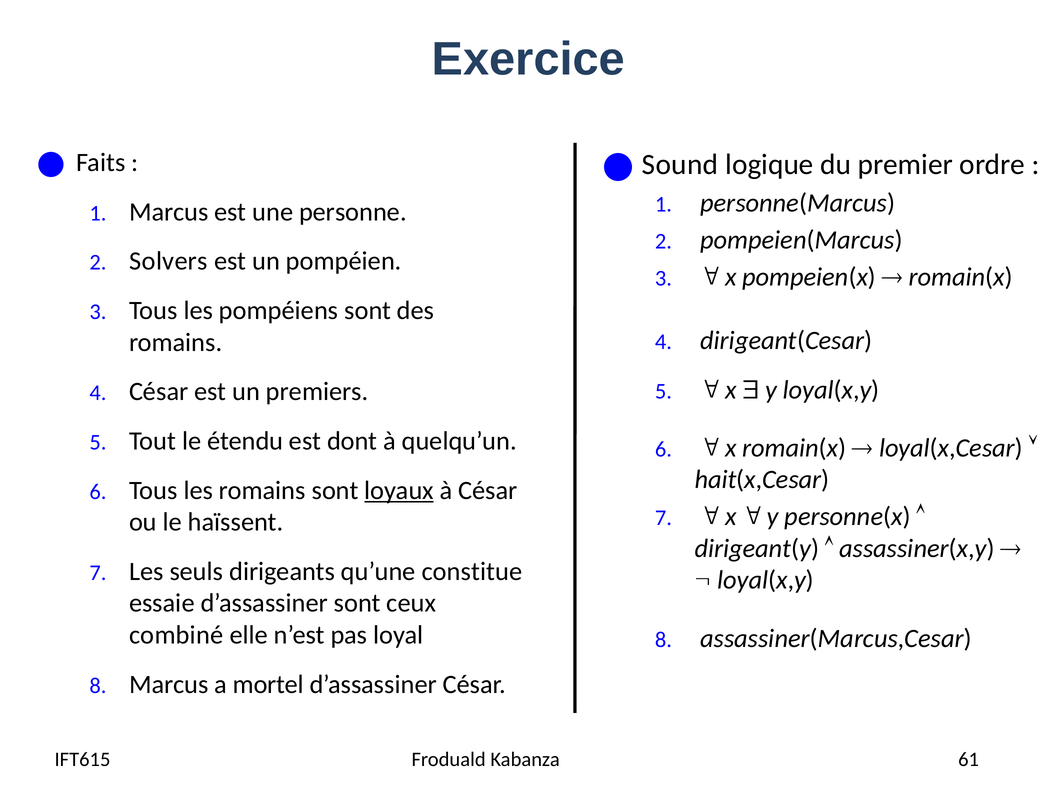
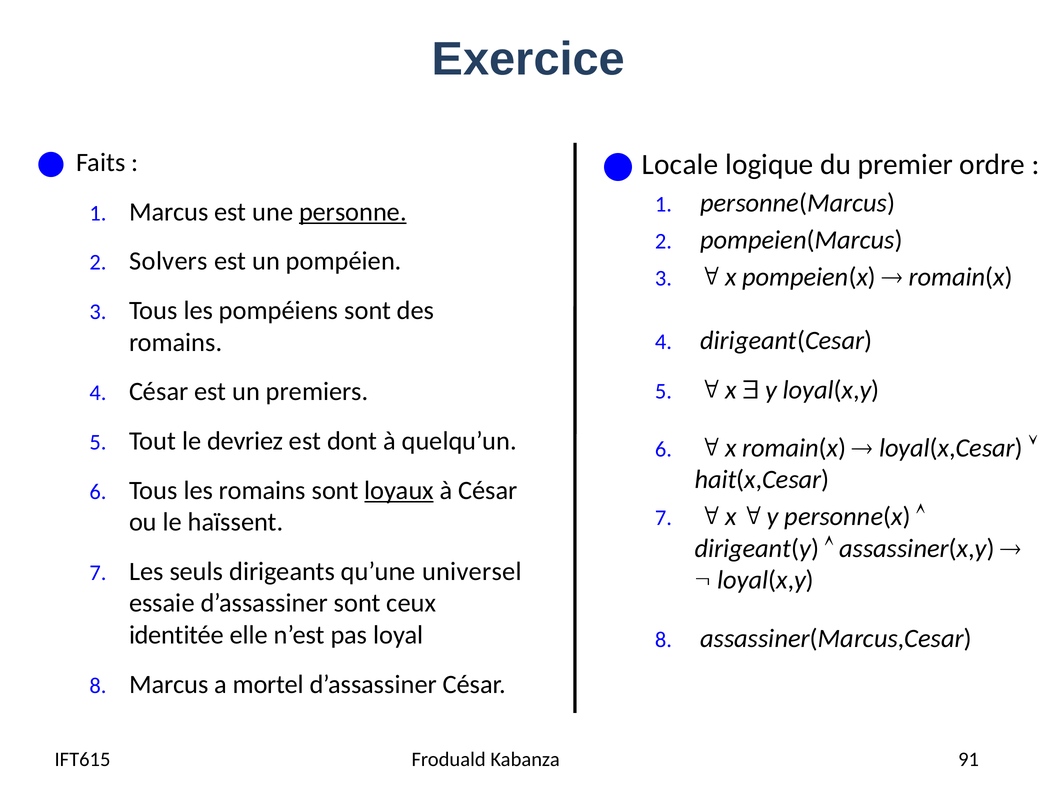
Sound: Sound -> Locale (680, 164)
personne underline: none -> present (353, 212)
étendu: étendu -> devriez (245, 441)
constitue: constitue -> universel (472, 571)
combiné: combiné -> identitée (176, 635)
61: 61 -> 91 (969, 759)
